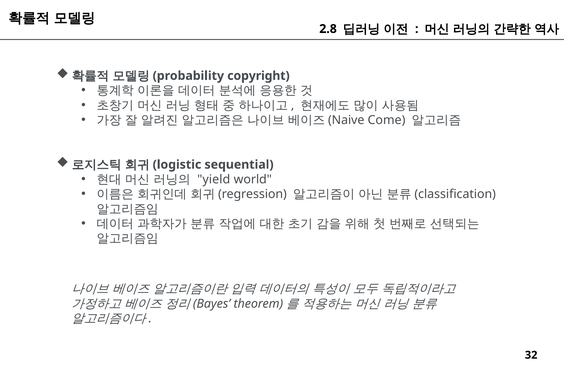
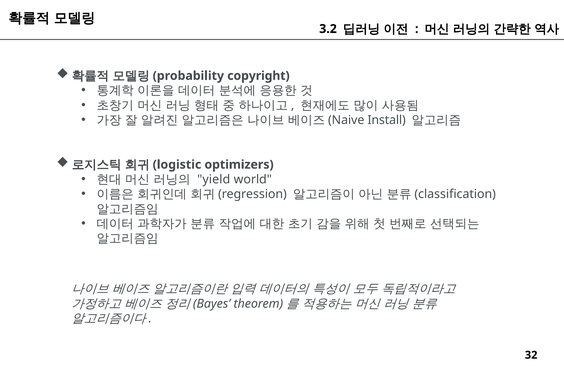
2.8: 2.8 -> 3.2 (328, 29)
Come: Come -> Install (387, 120)
sequential: sequential -> optimizers (239, 165)
